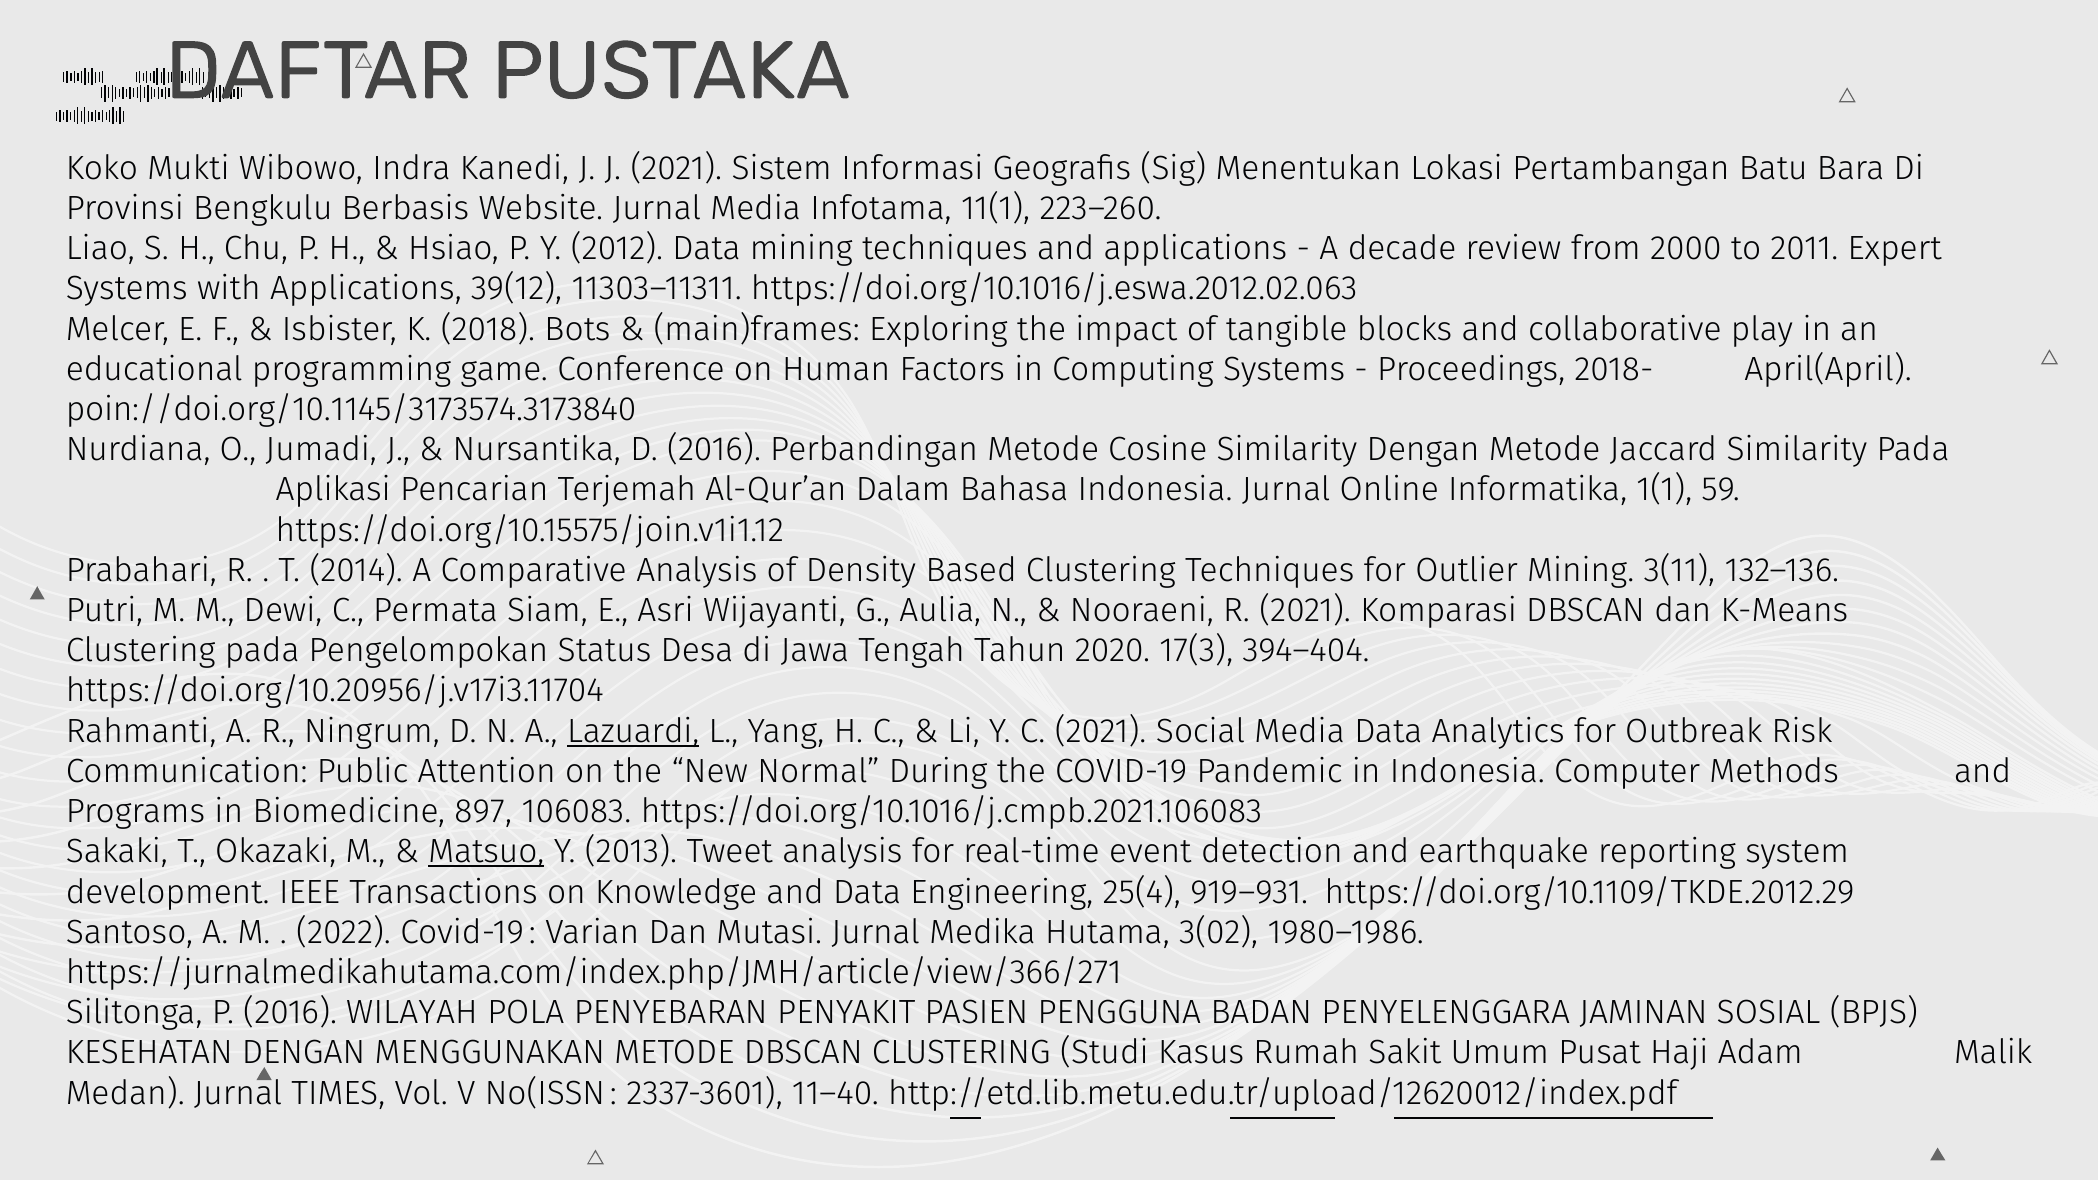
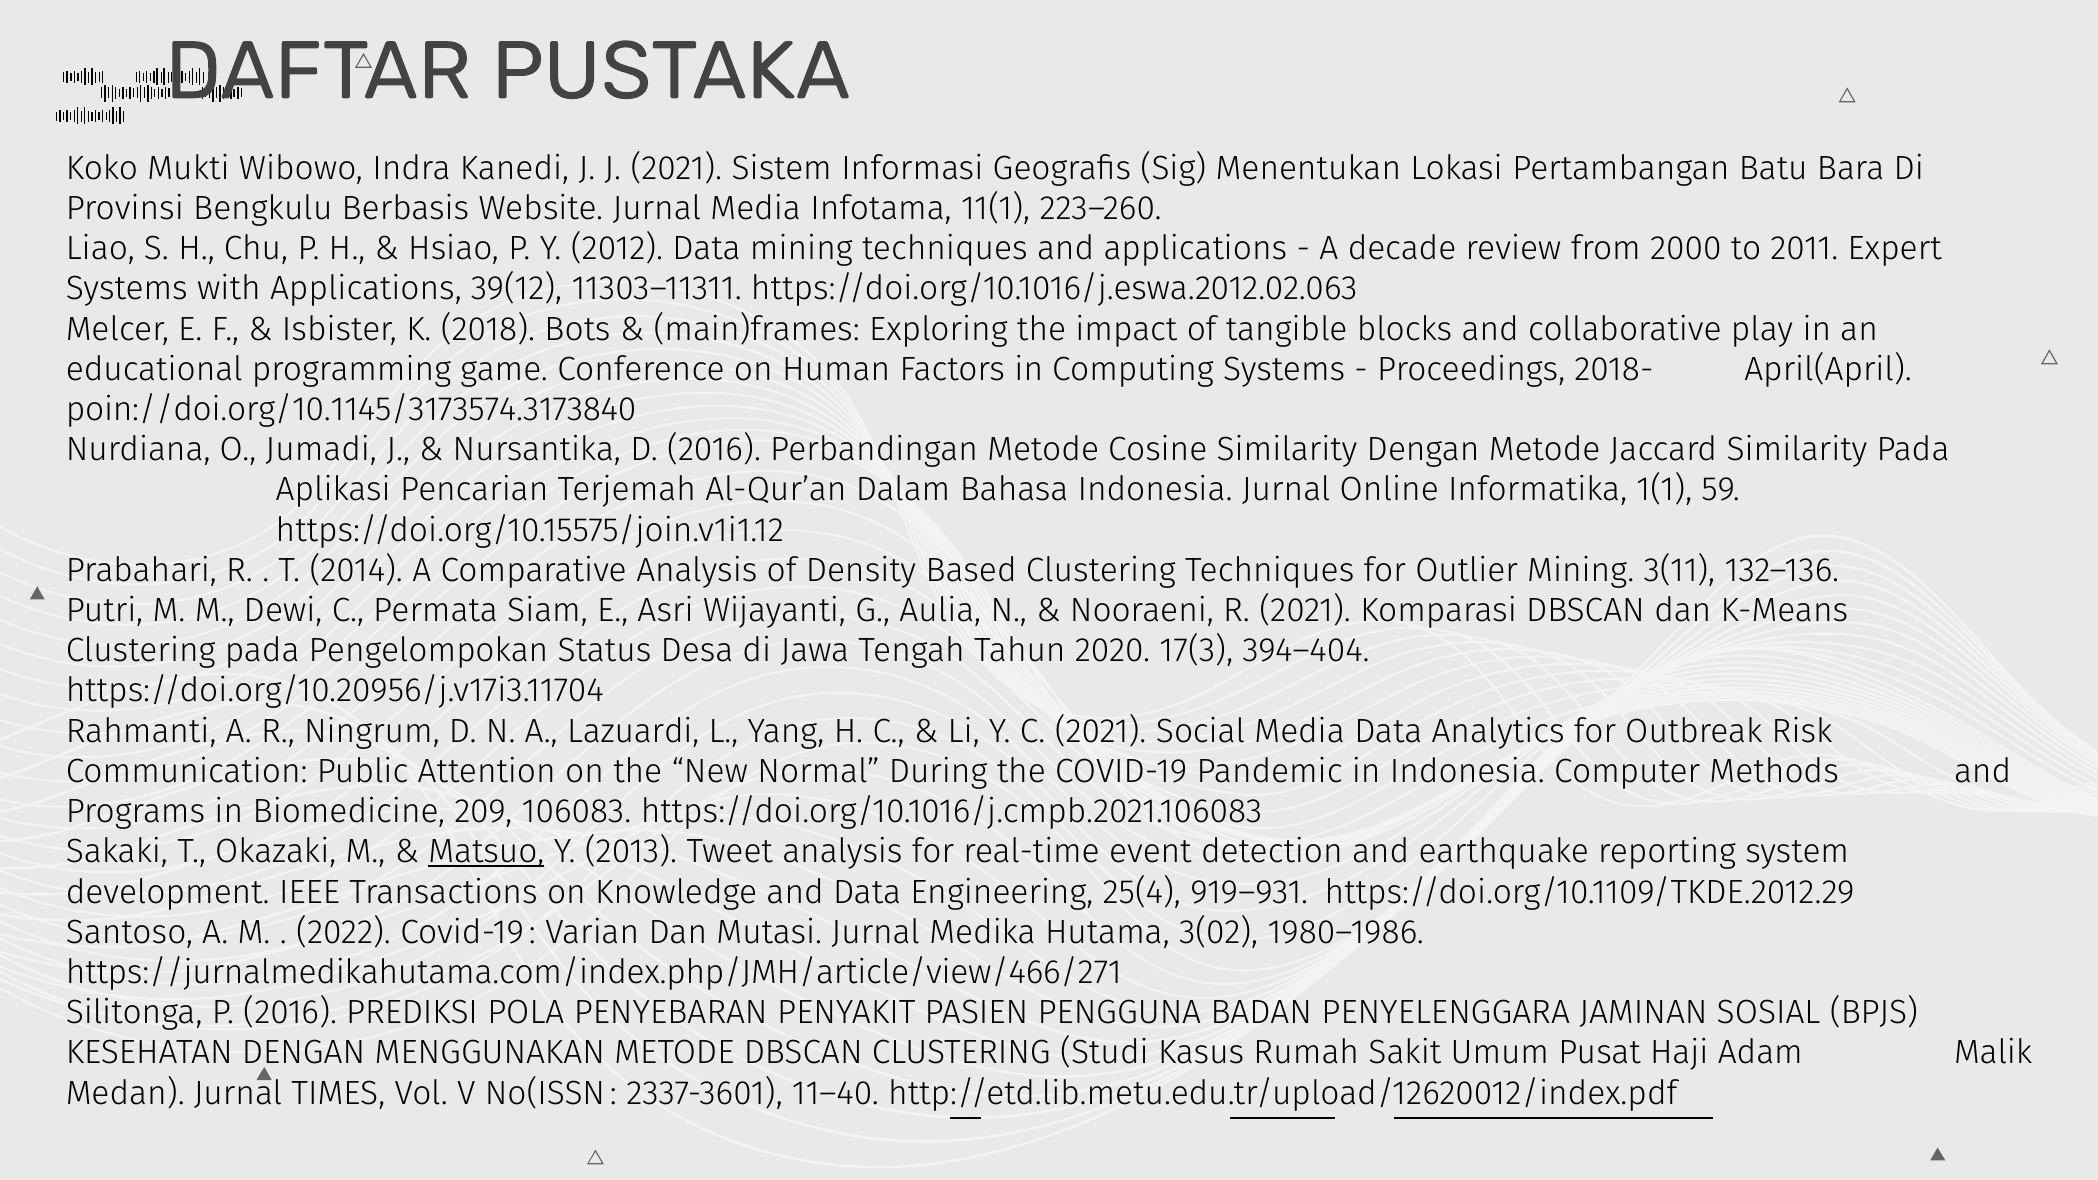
Lazuardi underline: present -> none (633, 731)
897: 897 -> 209 (483, 812)
https://jurnalmedikahutama.com/index.php/JMH/article/view/366/271: https://jurnalmedikahutama.com/index.php/JMH/article/view/366/271 -> https://jurnalmedikahutama.com/index.php/JMH/article/view/466/271 (594, 973)
WILAYAH: WILAYAH -> PREDIKSI (412, 1013)
